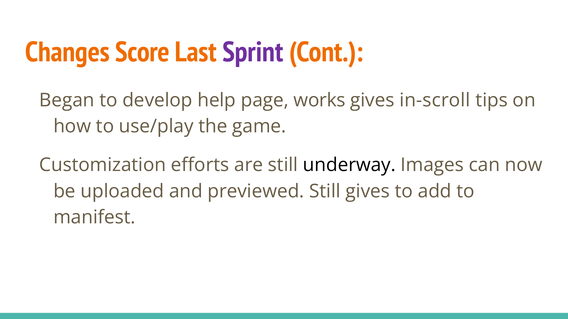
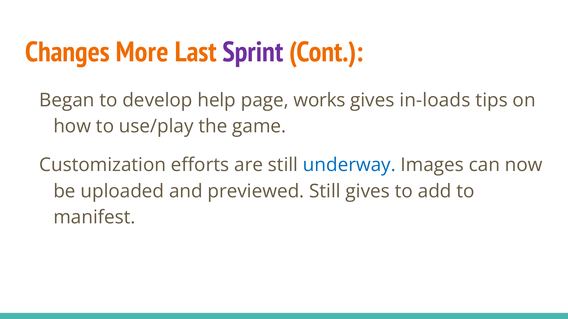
Score: Score -> More (142, 52)
in-scroll: in-scroll -> in-loads (435, 100)
underway colour: black -> blue (349, 165)
